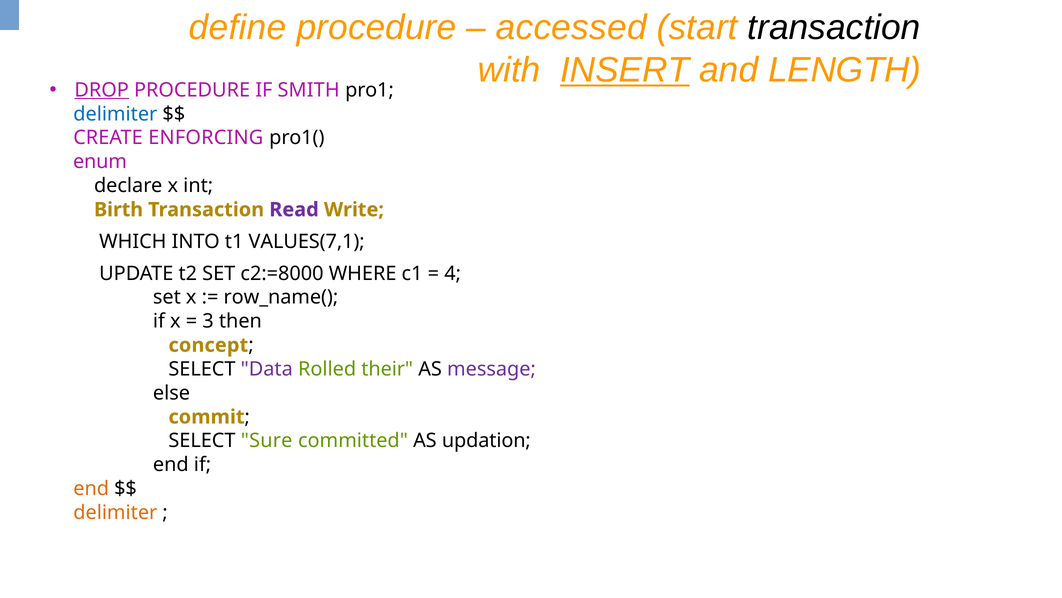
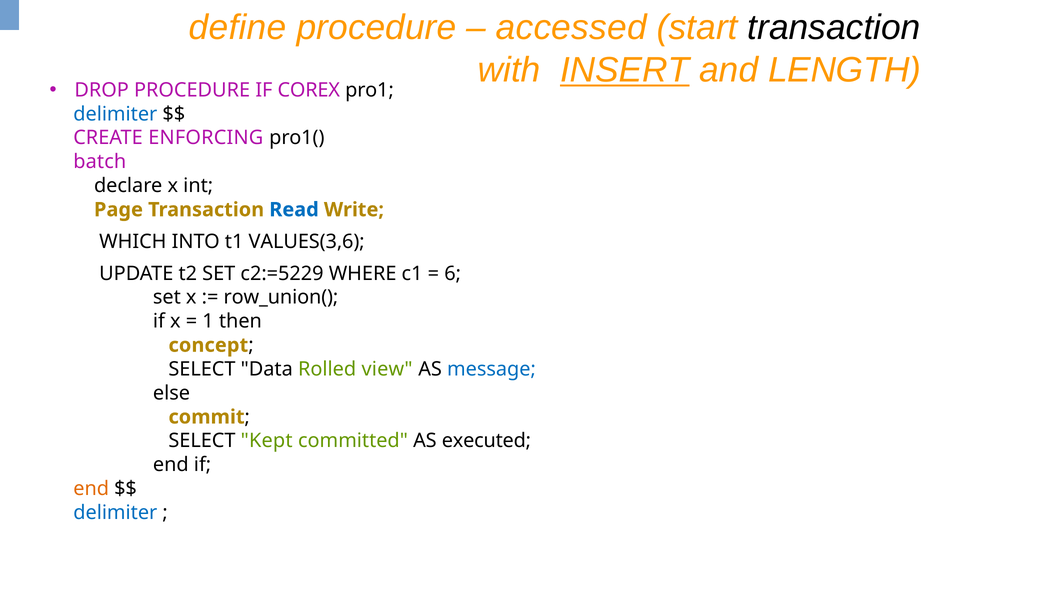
DROP underline: present -> none (102, 90)
SMITH: SMITH -> COREX (309, 90)
enum: enum -> batch (100, 162)
Birth: Birth -> Page (118, 209)
Read colour: purple -> blue (294, 209)
VALUES(7,1: VALUES(7,1 -> VALUES(3,6 (307, 241)
c2:=8000: c2:=8000 -> c2:=5229 (282, 273)
4: 4 -> 6 (453, 273)
row_name(: row_name( -> row_union( (281, 297)
3: 3 -> 1 (208, 321)
Data colour: purple -> black (267, 369)
their: their -> view (387, 369)
message colour: purple -> blue (491, 369)
Sure: Sure -> Kept (267, 440)
updation: updation -> executed (486, 440)
delimiter colour: orange -> blue (115, 512)
